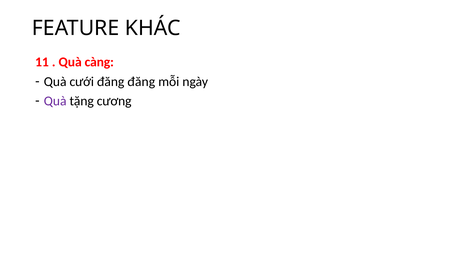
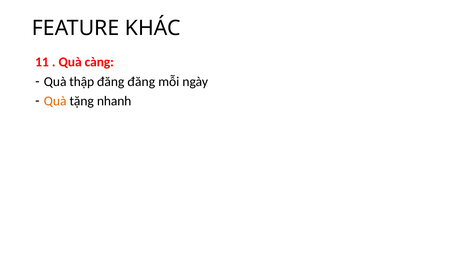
cưới: cưới -> thập (82, 82)
Quà colour: purple -> orange (55, 101)
cương: cương -> nhanh (114, 101)
